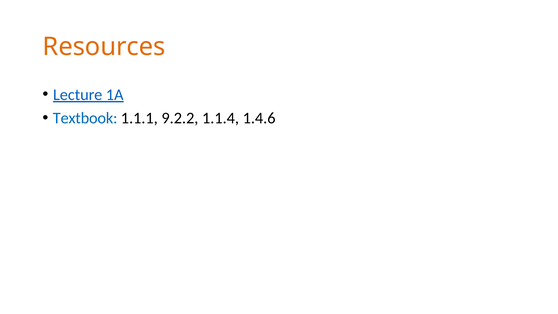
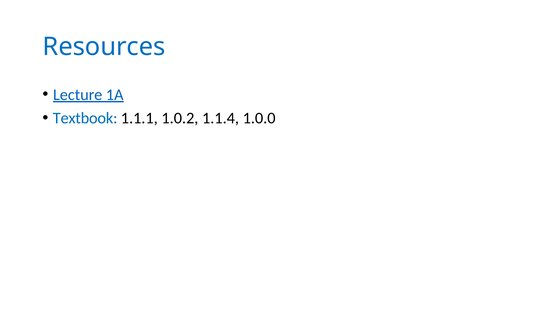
Resources colour: orange -> blue (104, 47)
9.2.2: 9.2.2 -> 1.0.2 (180, 118)
1.4.6: 1.4.6 -> 1.0.0 (259, 118)
